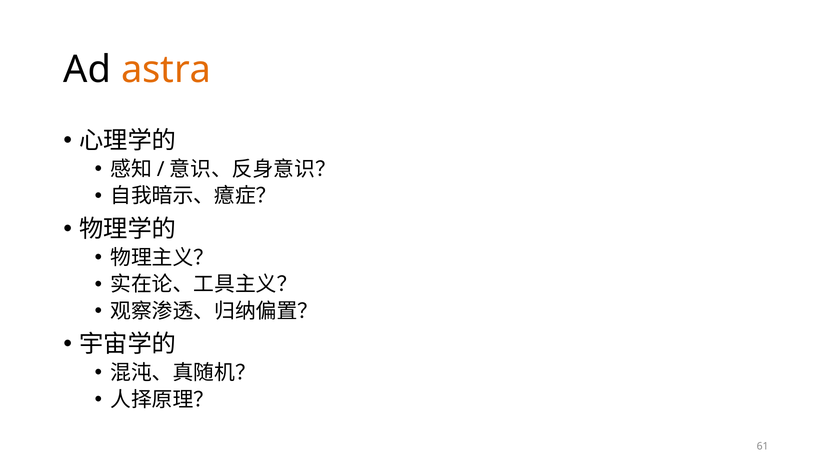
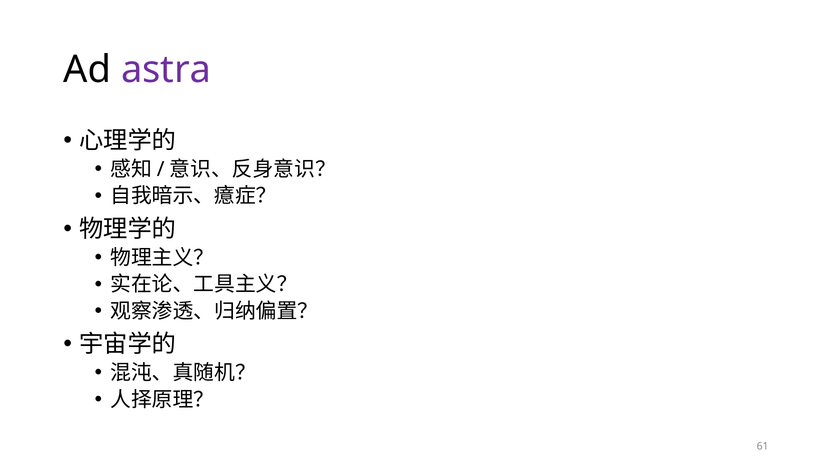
astra colour: orange -> purple (166, 70)
